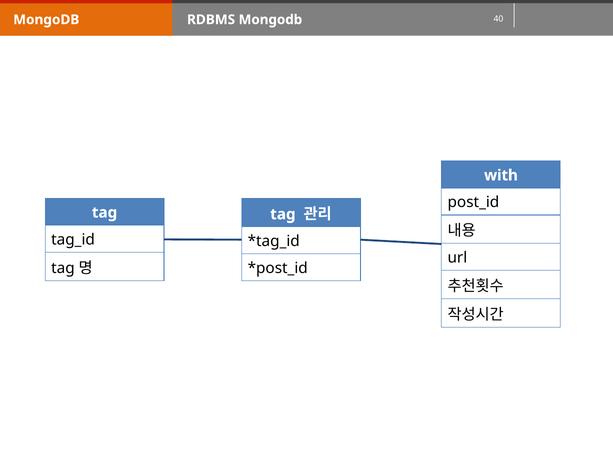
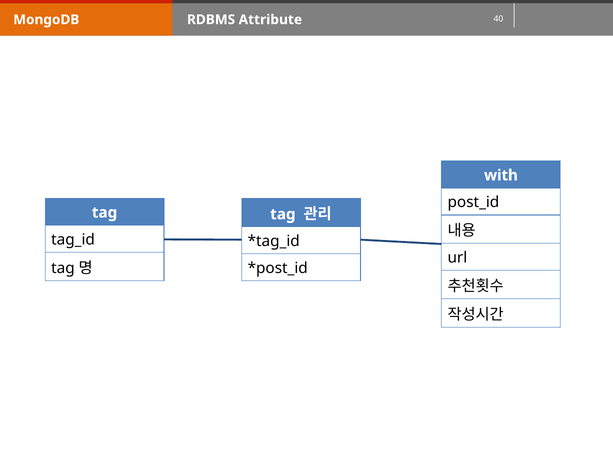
RDBMS Mongodb: Mongodb -> Attribute (270, 20)
